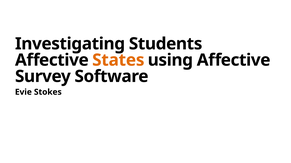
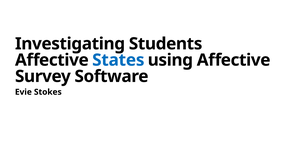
States colour: orange -> blue (118, 60)
